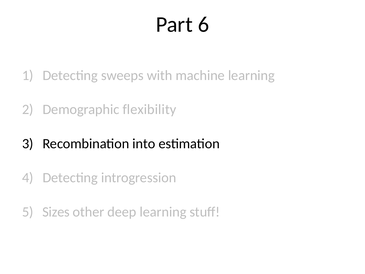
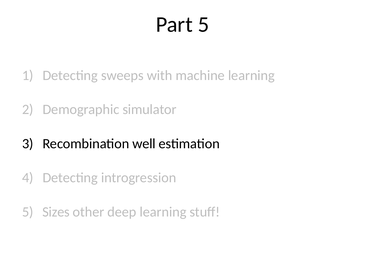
Part 6: 6 -> 5 (203, 24)
flexibility: flexibility -> simulator (150, 109)
into: into -> well (144, 144)
